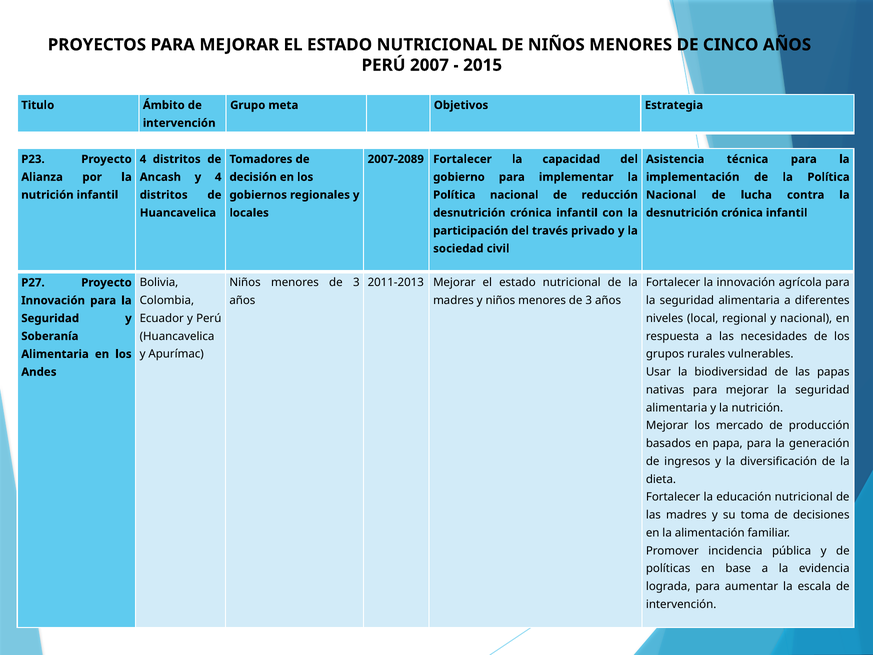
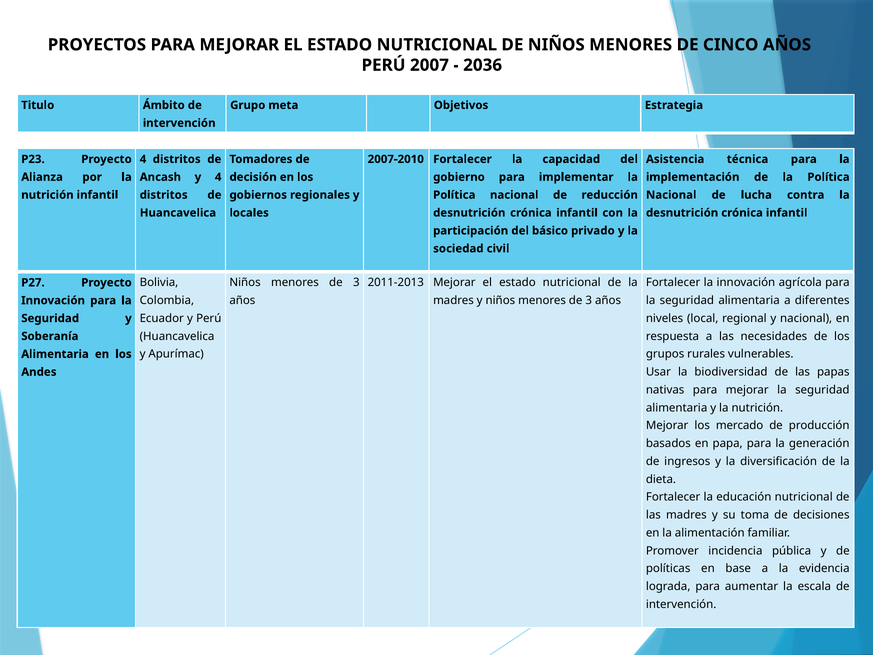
2015: 2015 -> 2036 (483, 65)
2007-2089: 2007-2089 -> 2007-2010 (396, 159)
través: través -> básico (550, 231)
